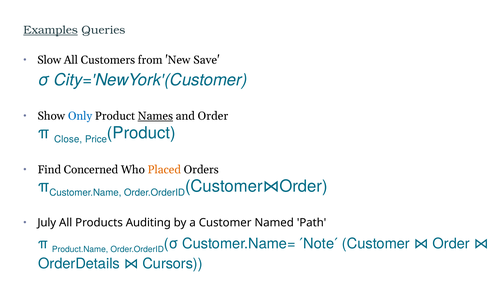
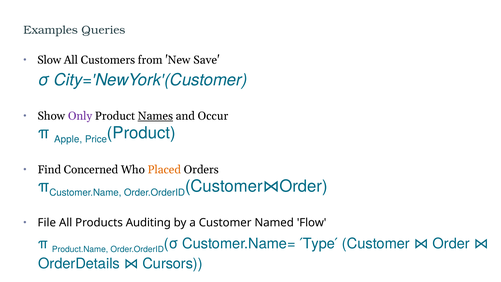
Examples underline: present -> none (51, 30)
Only colour: blue -> purple (80, 116)
and Order: Order -> Occur (213, 116)
Close: Close -> Apple (68, 139)
July: July -> File (47, 223)
Path: Path -> Flow (312, 223)
Note: Note -> Type (319, 244)
